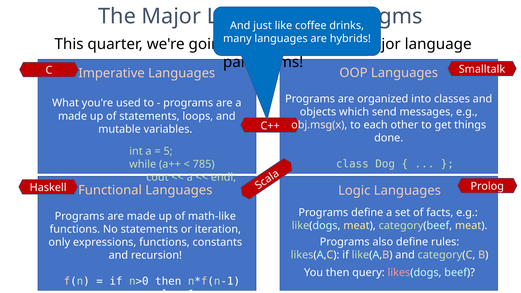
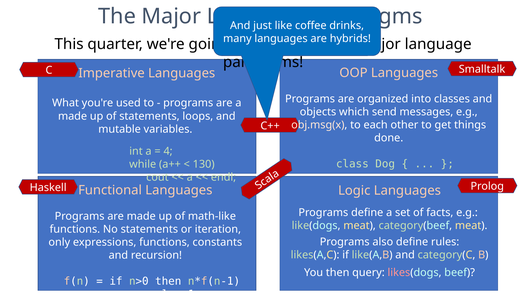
5: 5 -> 4 (168, 151)
785: 785 -> 130 (204, 164)
